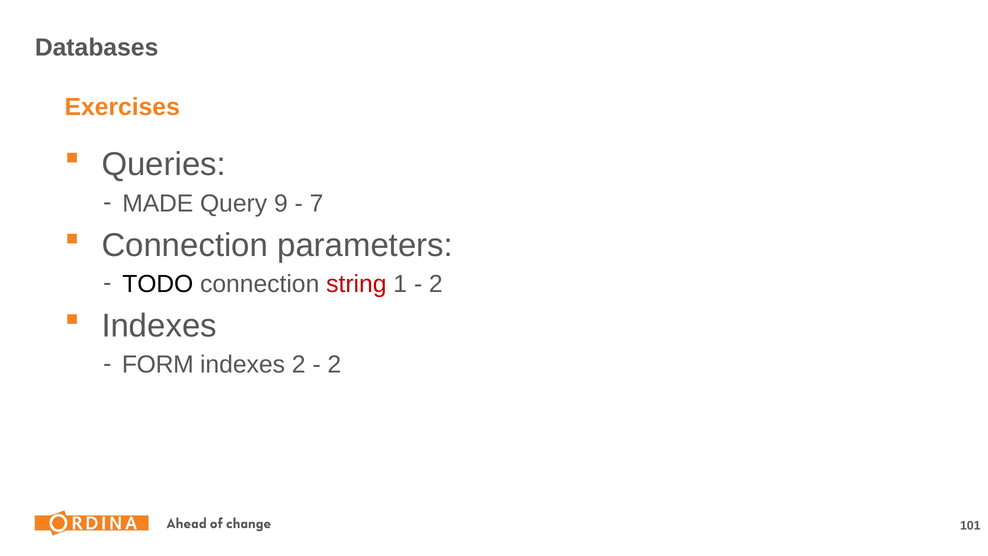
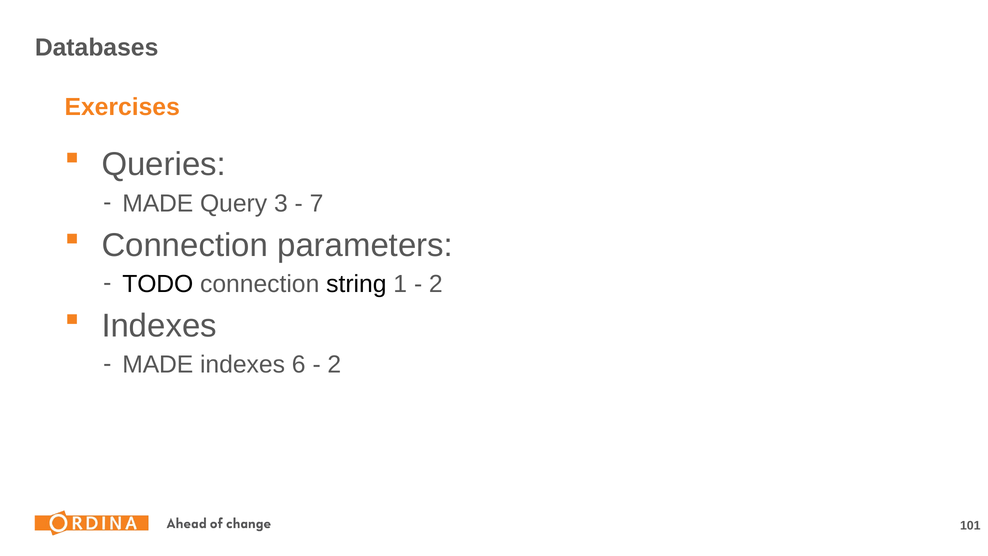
9: 9 -> 3 (281, 203)
string colour: red -> black (356, 284)
FORM: FORM -> MADE (158, 365)
indexes 2: 2 -> 6 (299, 365)
